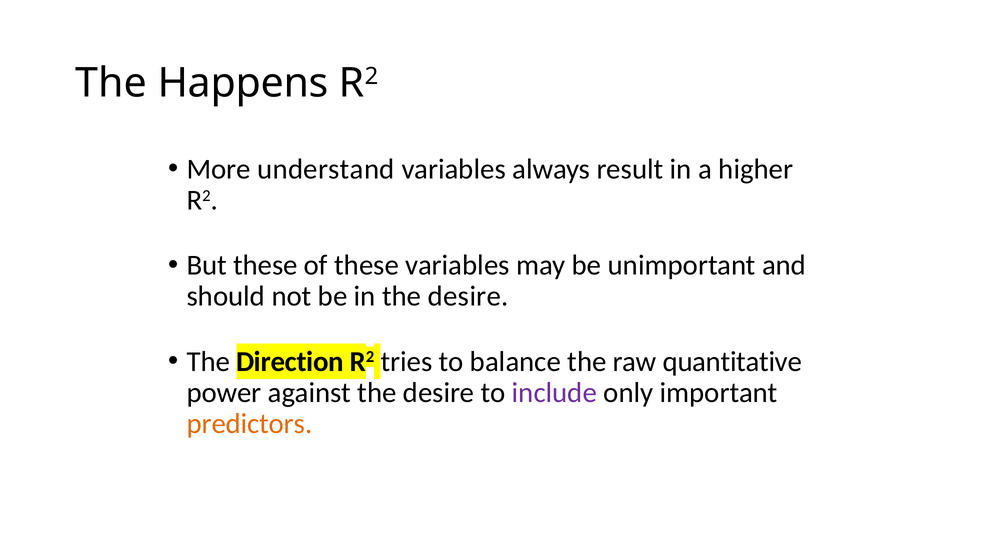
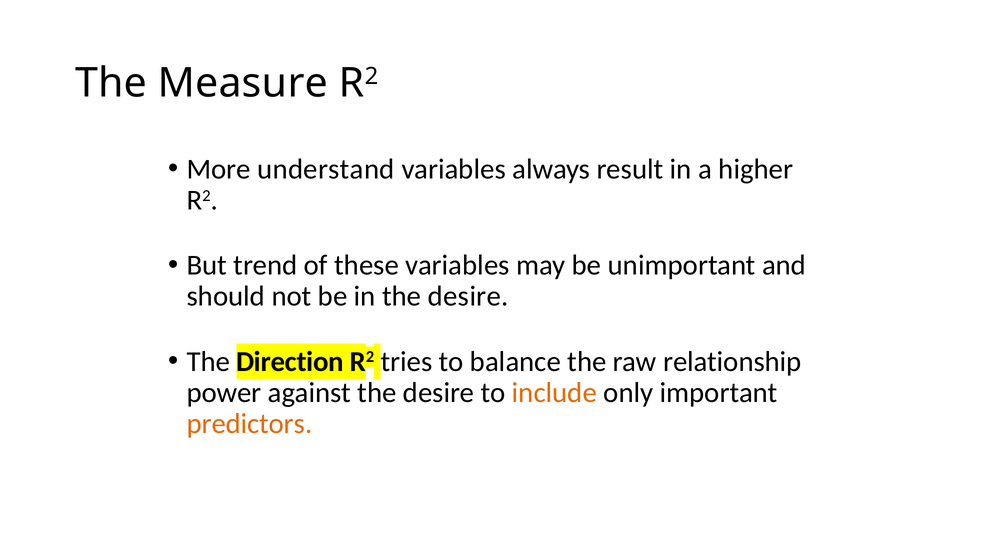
Happens: Happens -> Measure (243, 83)
But these: these -> trend (265, 265)
quantitative: quantitative -> relationship (732, 362)
include colour: purple -> orange (554, 393)
